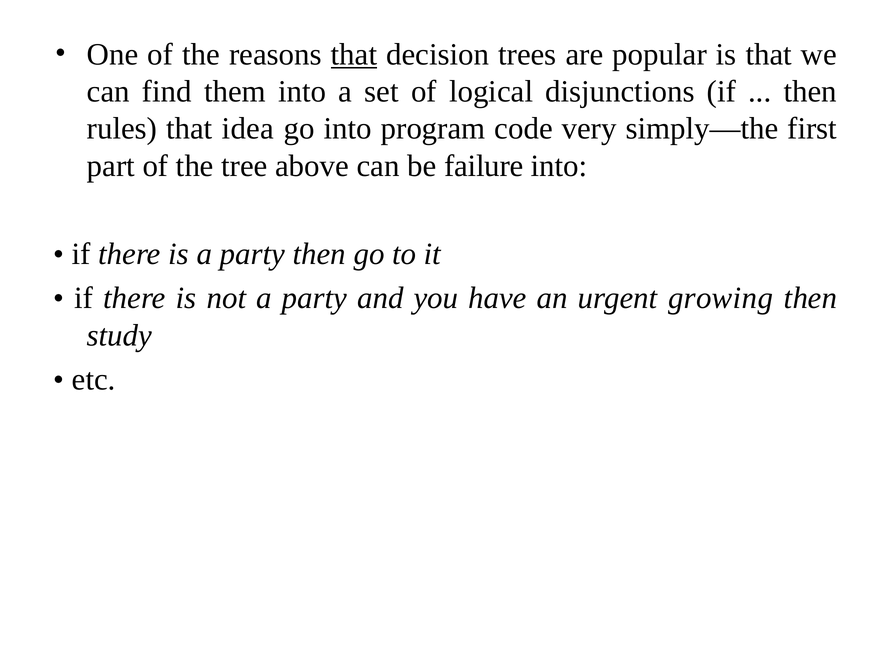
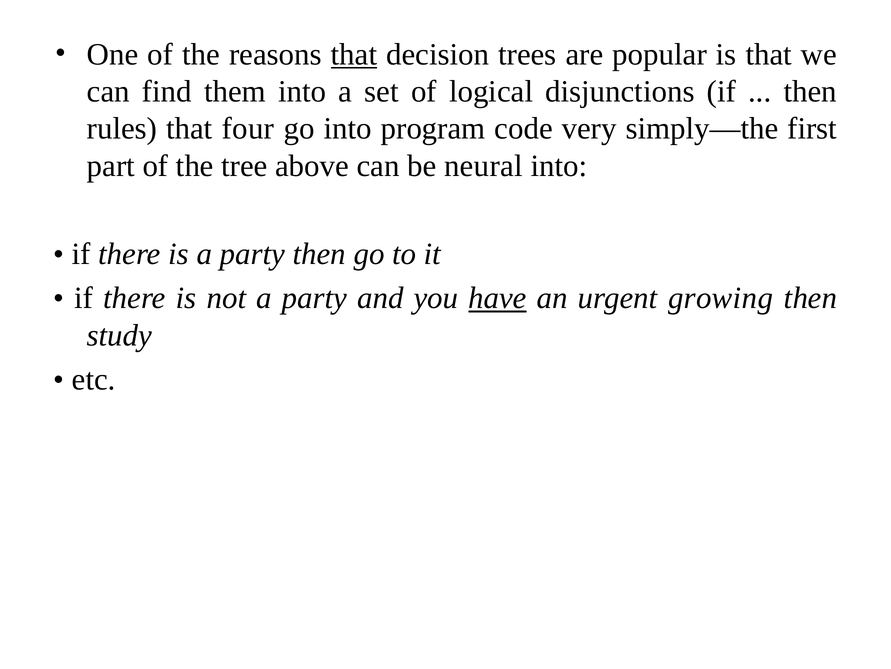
idea: idea -> four (248, 129)
failure: failure -> neural (484, 166)
have underline: none -> present (498, 298)
